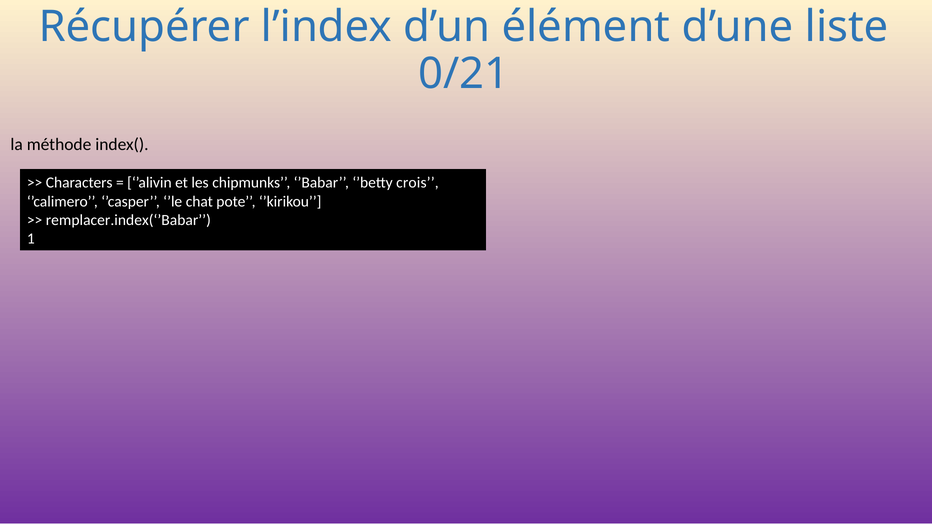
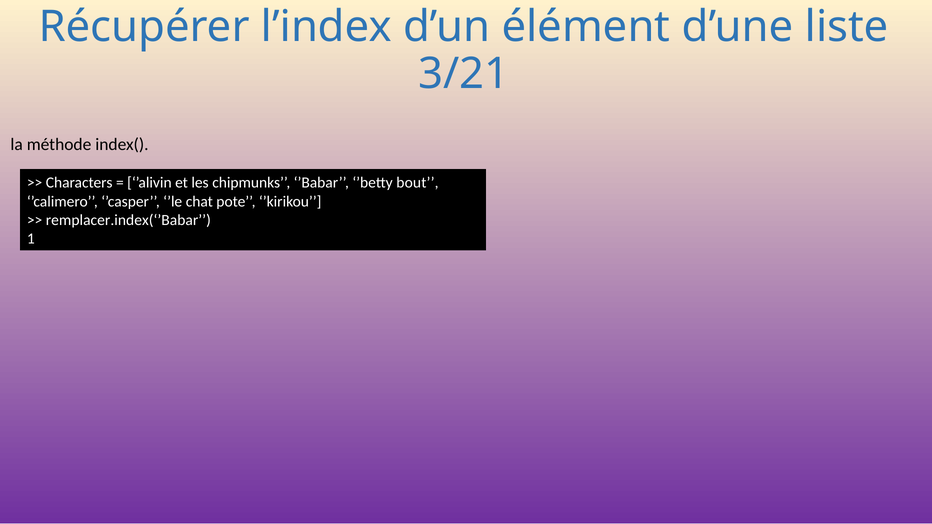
0/21: 0/21 -> 3/21 (464, 74)
crois: crois -> bout (417, 183)
